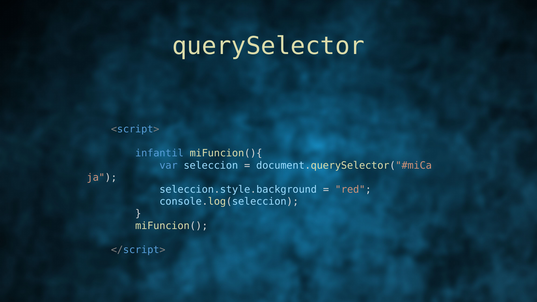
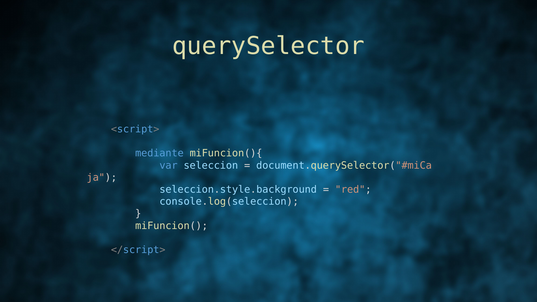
infantil: infantil -> mediante (159, 153)
